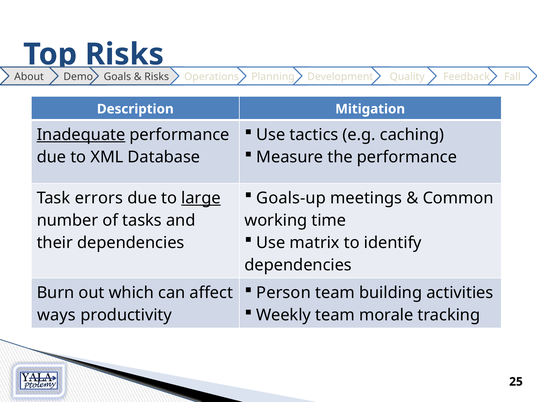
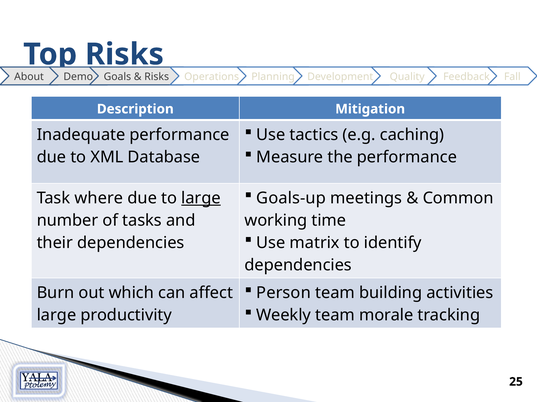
Inadequate underline: present -> none (81, 135)
errors: errors -> where (99, 198)
ways: ways -> large (56, 316)
